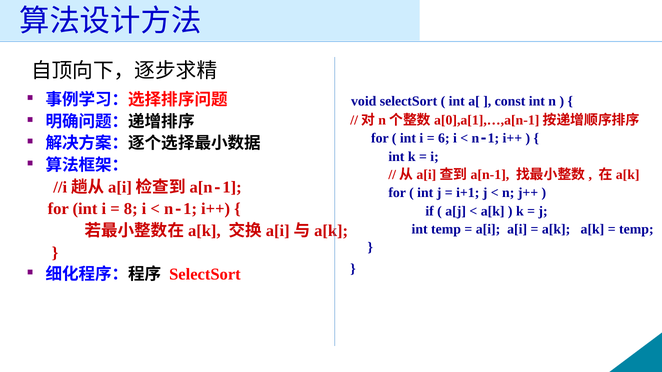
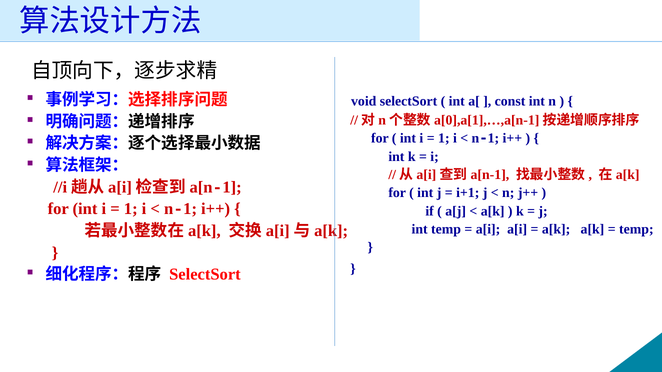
6: 6 -> 1 (444, 138)
8: 8 -> 1 (131, 209)
